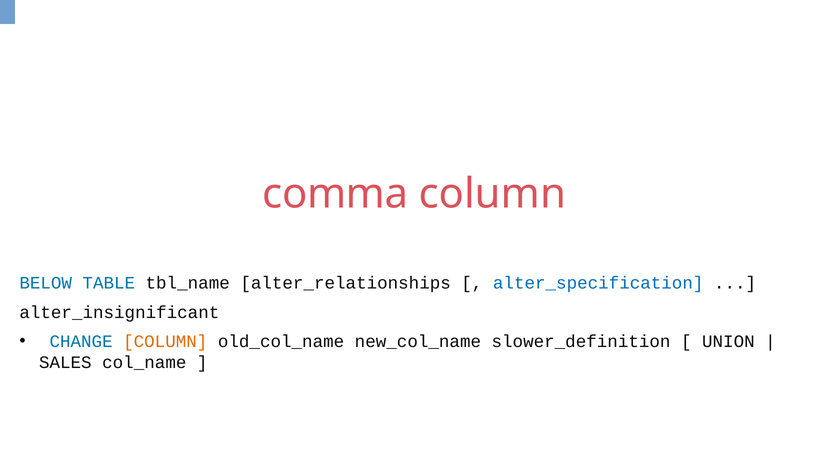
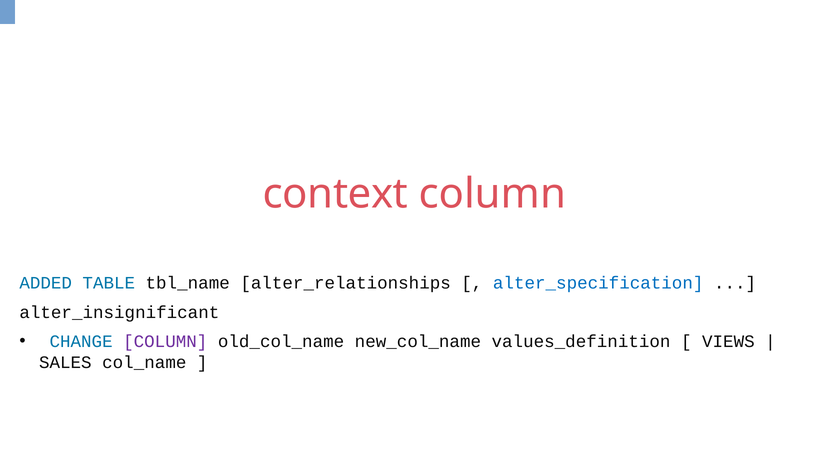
comma: comma -> context (335, 194)
BELOW: BELOW -> ADDED (46, 283)
COLUMN colour: orange -> purple (165, 342)
slower_definition: slower_definition -> values_definition (581, 342)
UNION: UNION -> VIEWS (728, 342)
